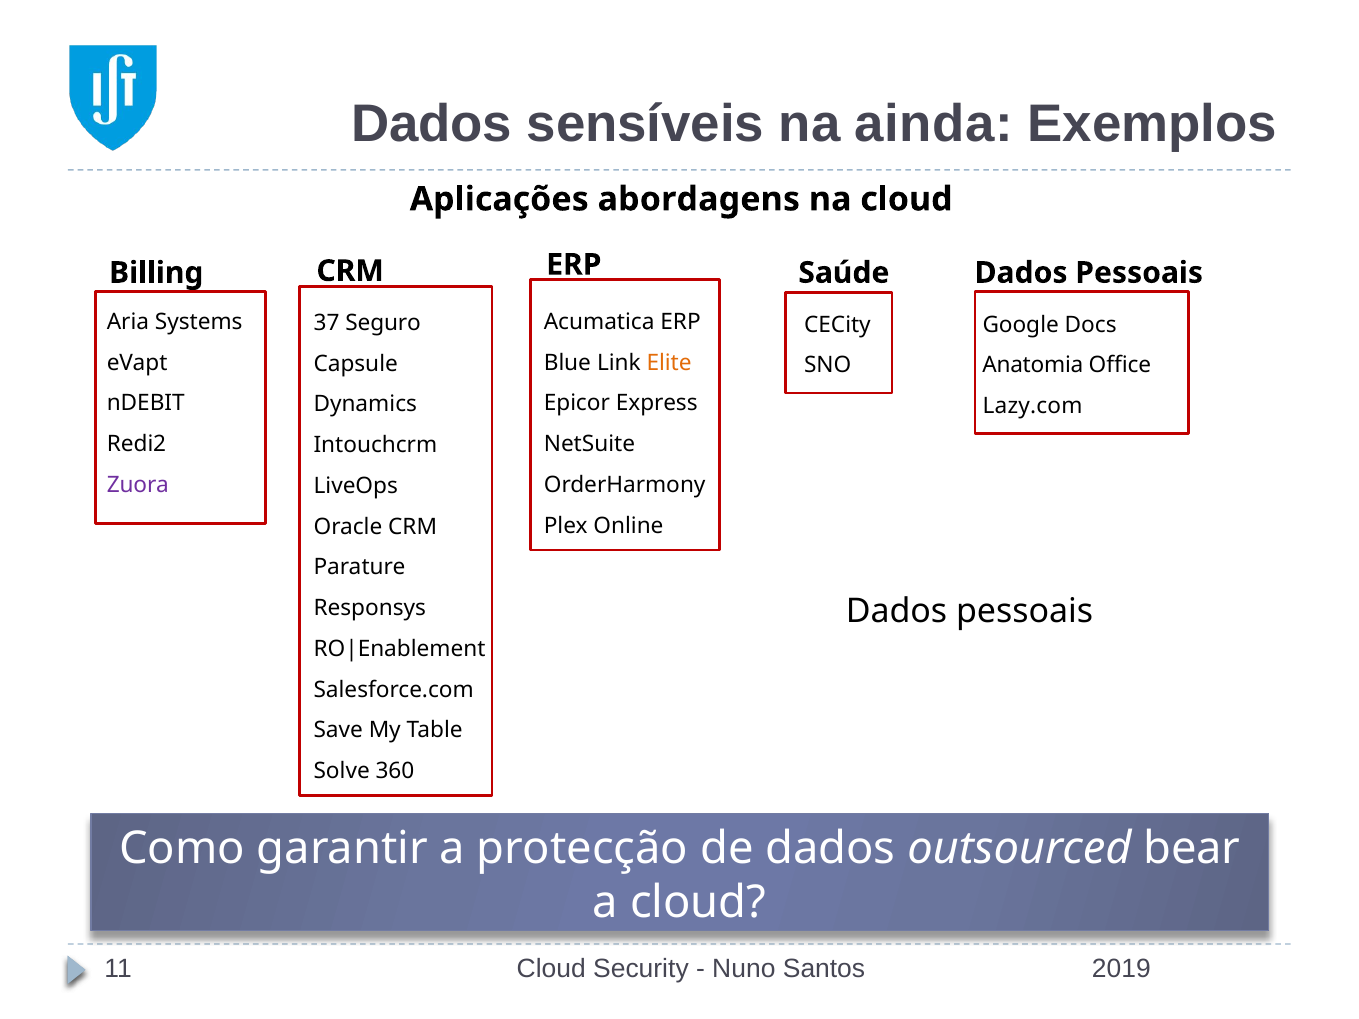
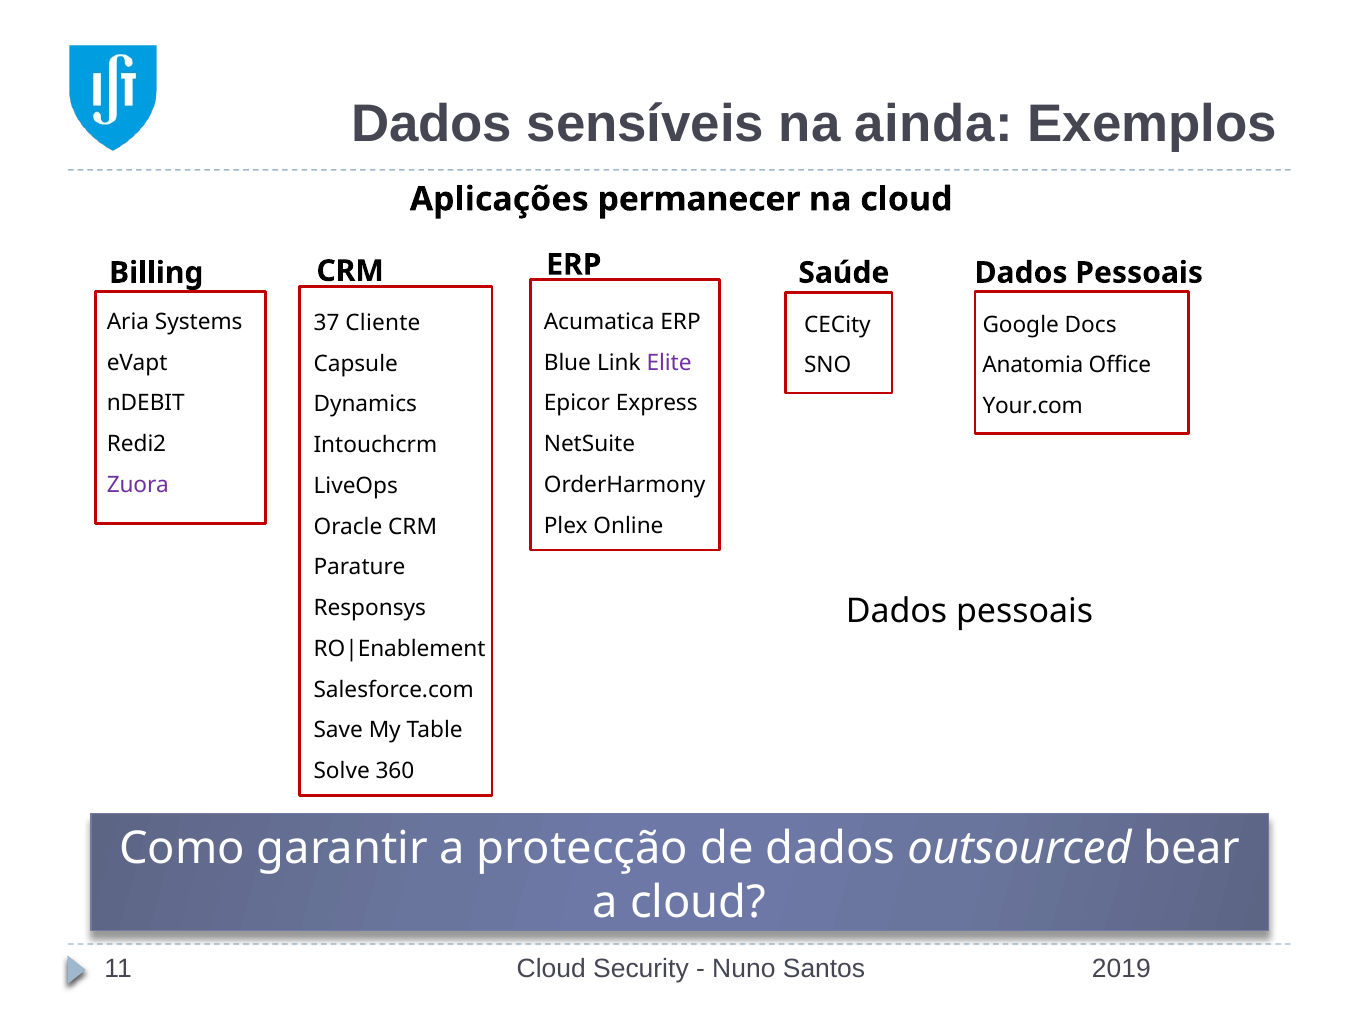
abordagens: abordagens -> permanecer (699, 199)
Seguro: Seguro -> Cliente (383, 323)
Elite colour: orange -> purple (669, 363)
Lazy.com: Lazy.com -> Your.com (1033, 406)
